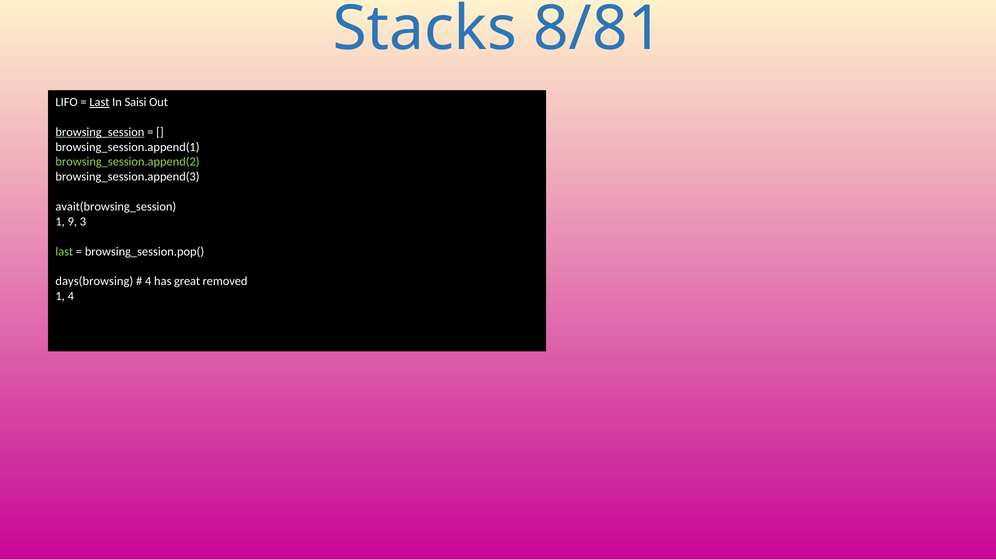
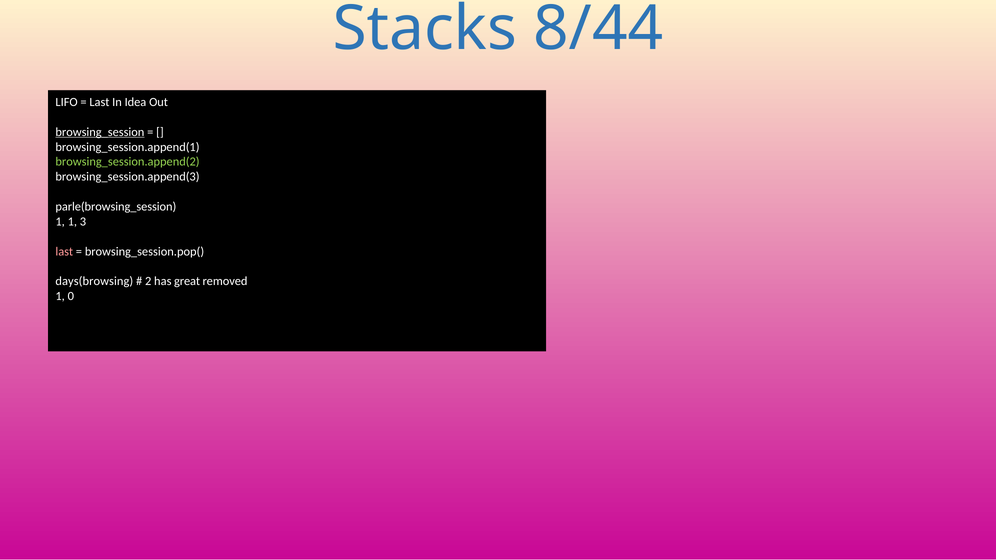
8/81: 8/81 -> 8/44 (598, 29)
Last underline: present -> none (99, 102)
Saisi: Saisi -> Idea (135, 102)
avait(browsing_session: avait(browsing_session -> parle(browsing_session (116, 207)
1 9: 9 -> 1 (72, 222)
last colour: light green -> pink (64, 252)
4: 4 -> 2 (148, 281)
1 4: 4 -> 0 (71, 296)
